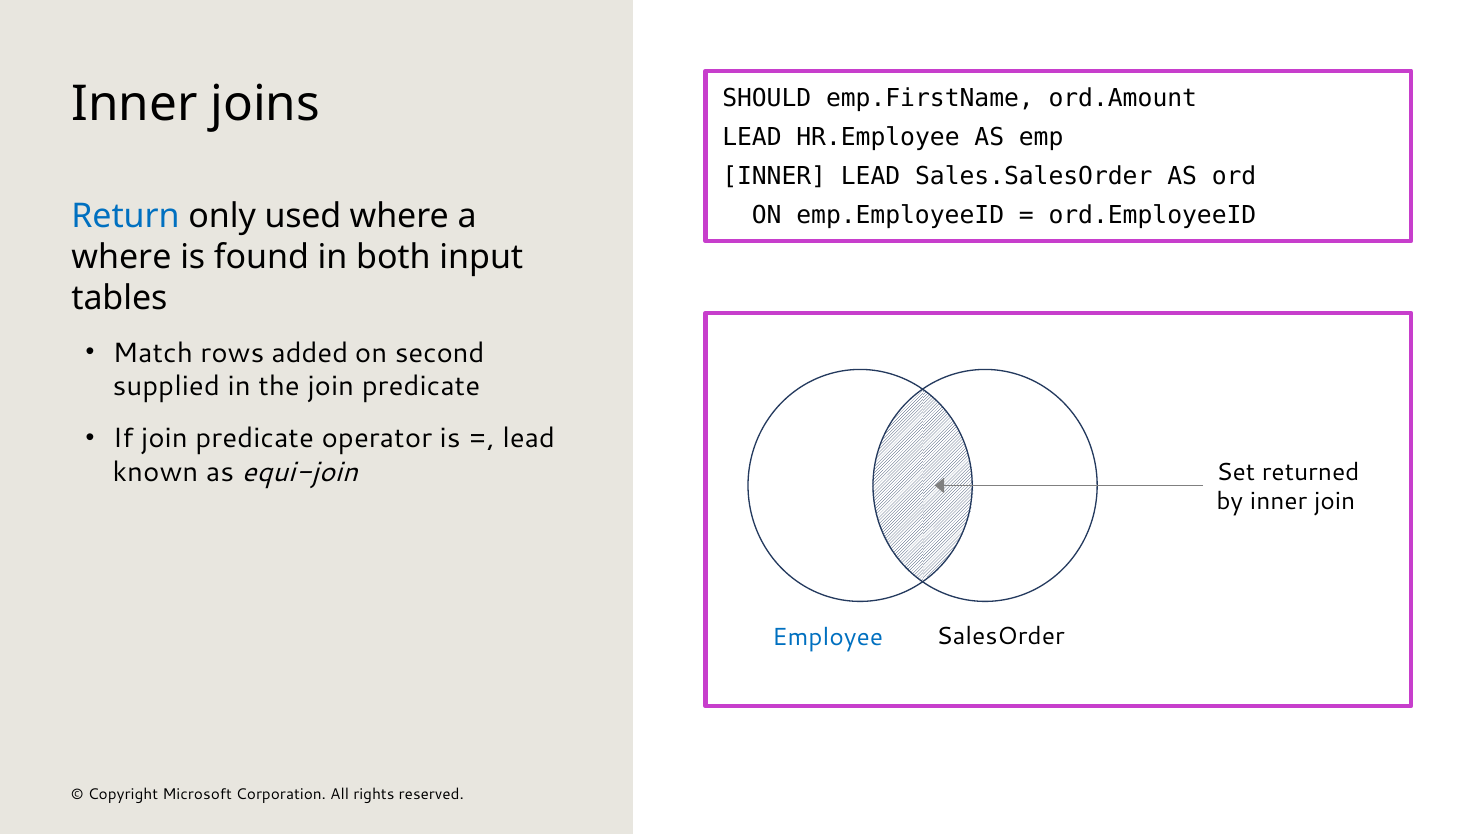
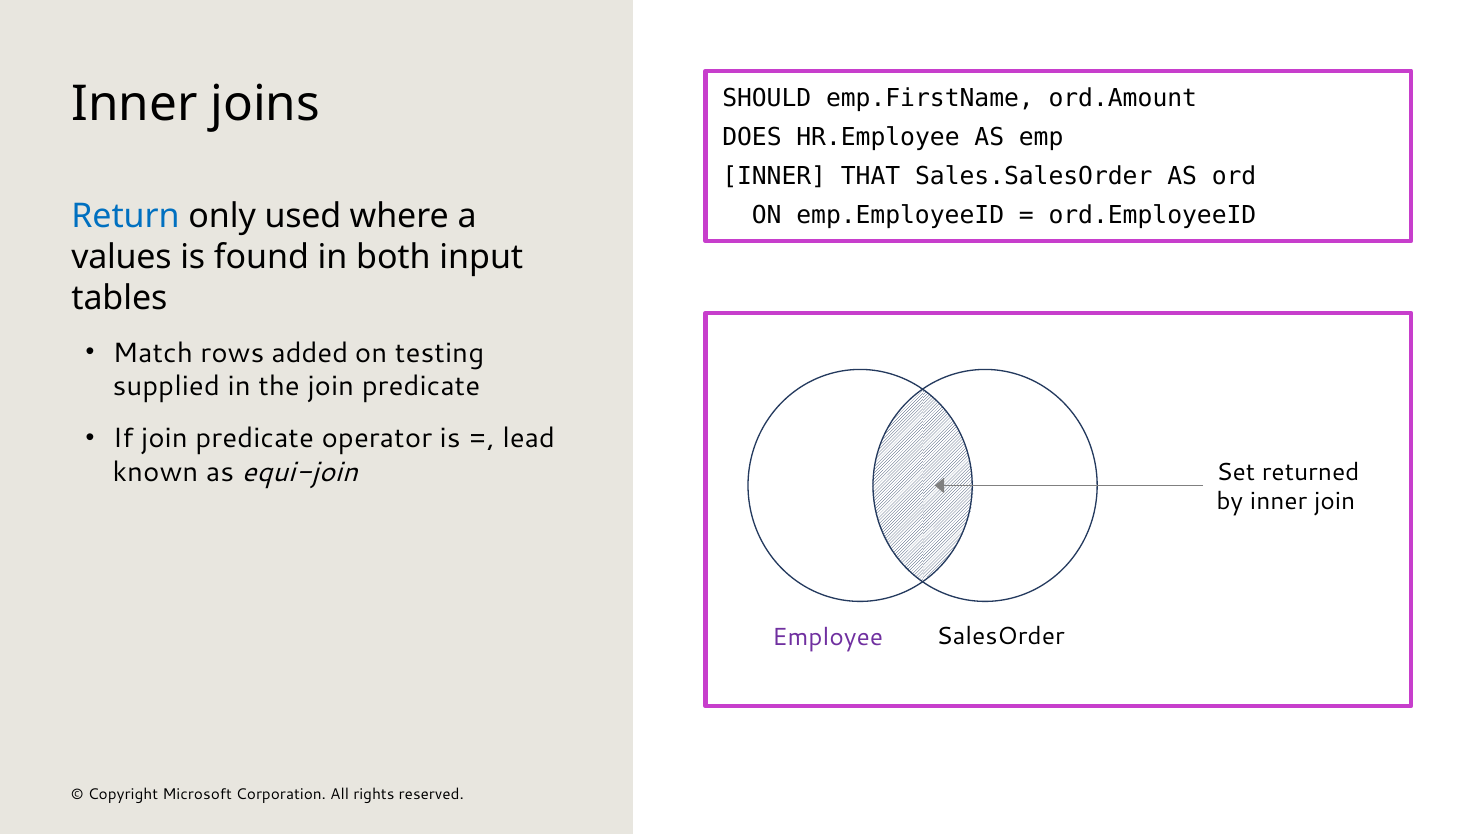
LEAD: LEAD -> DOES (752, 137)
INNER LEAD: LEAD -> THAT (871, 176)
where: where -> values (122, 257)
second: second -> testing (440, 353)
Employee colour: blue -> purple (828, 637)
